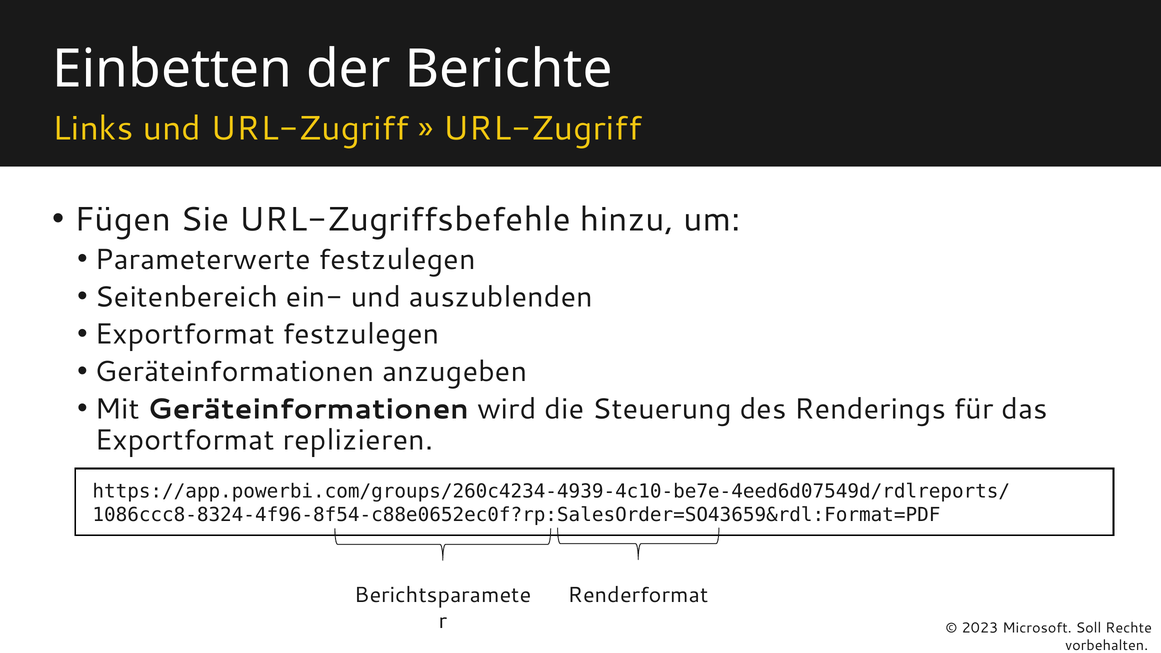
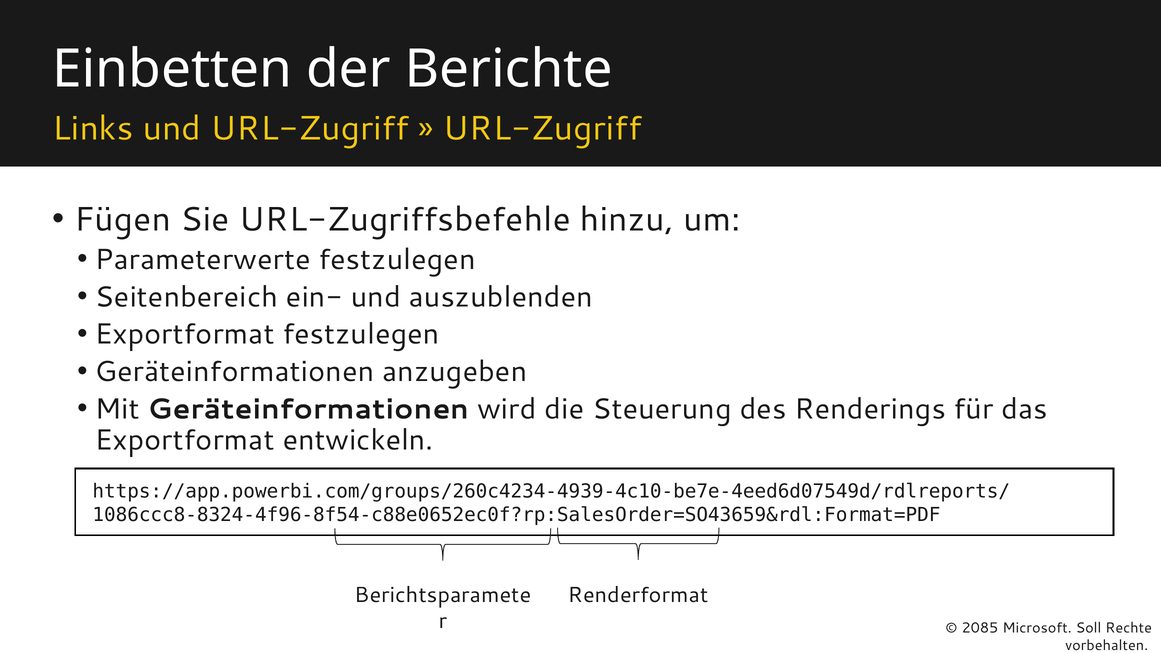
replizieren: replizieren -> entwickeln (358, 440)
2023: 2023 -> 2085 (980, 628)
